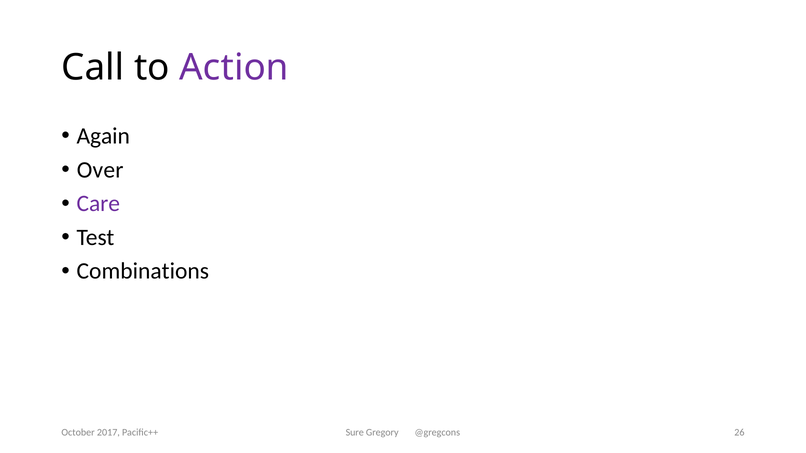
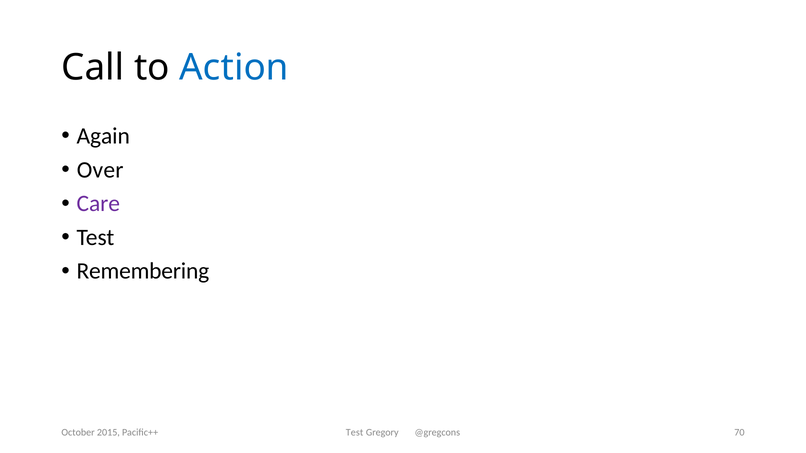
Action colour: purple -> blue (234, 68)
Combinations: Combinations -> Remembering (143, 271)
Sure: Sure -> Test (355, 433)
26: 26 -> 70 (739, 433)
2017: 2017 -> 2015 (108, 433)
